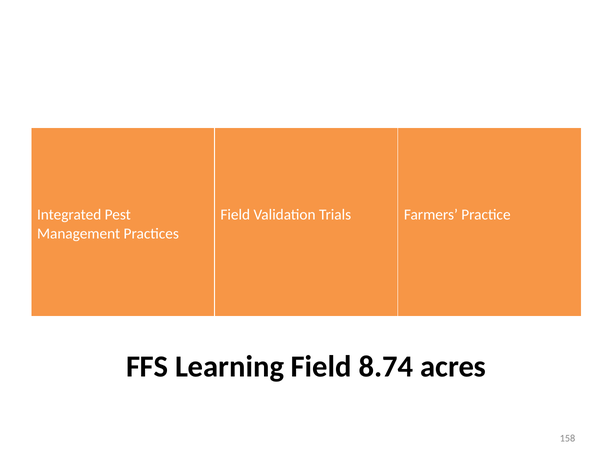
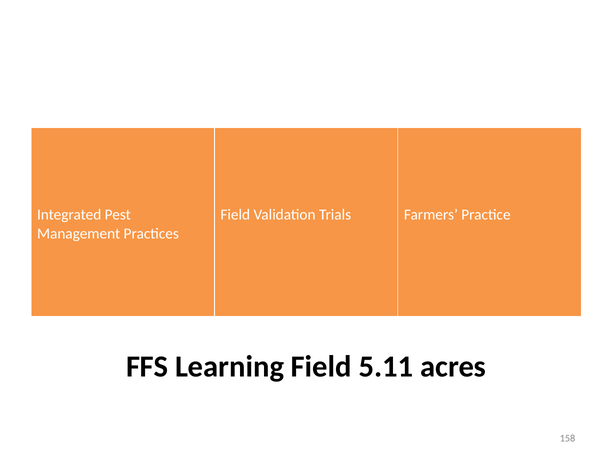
8.74: 8.74 -> 5.11 (386, 367)
